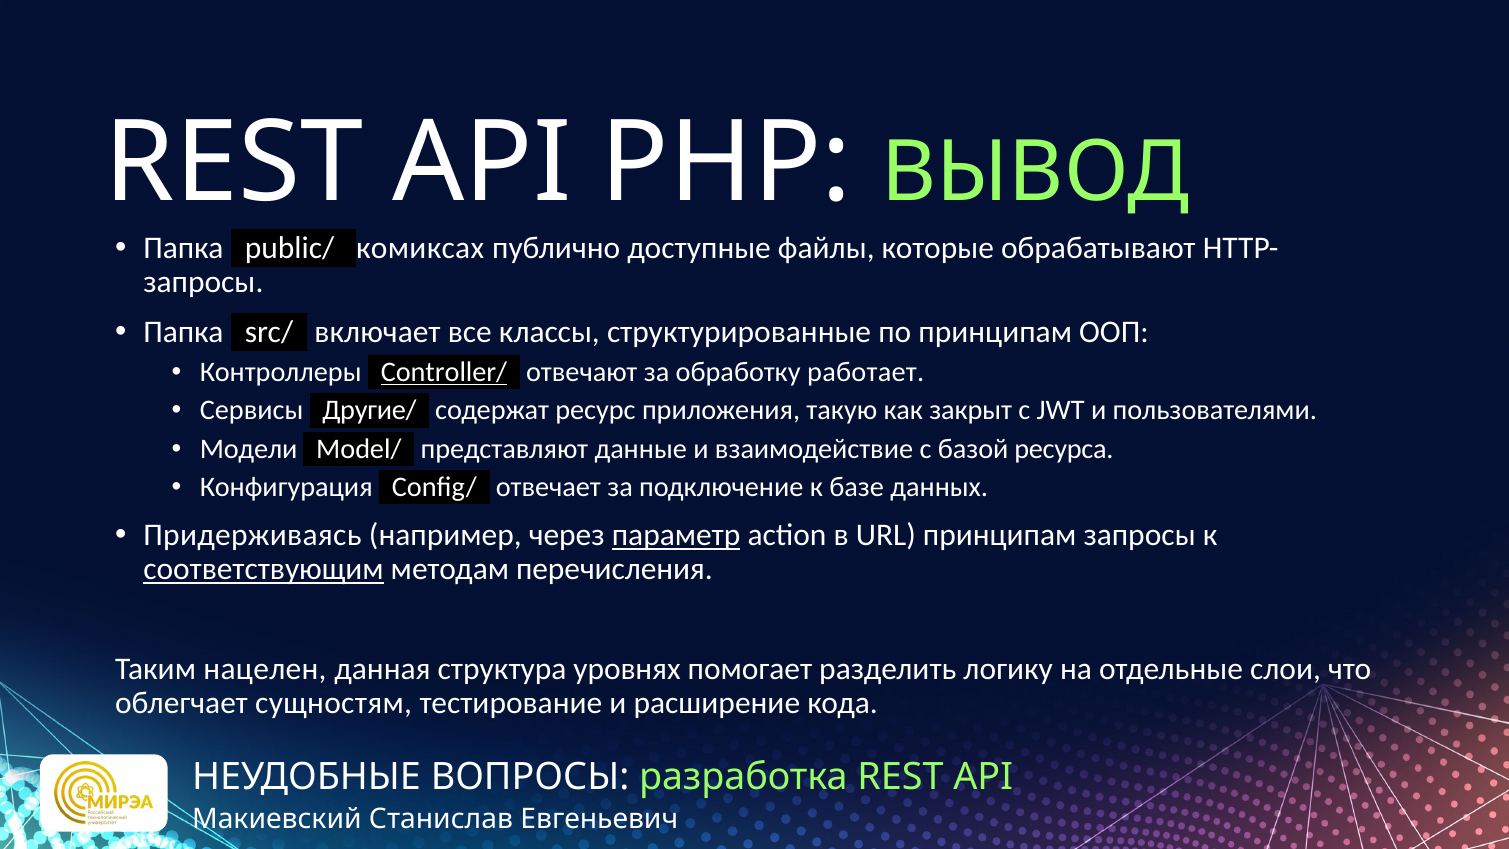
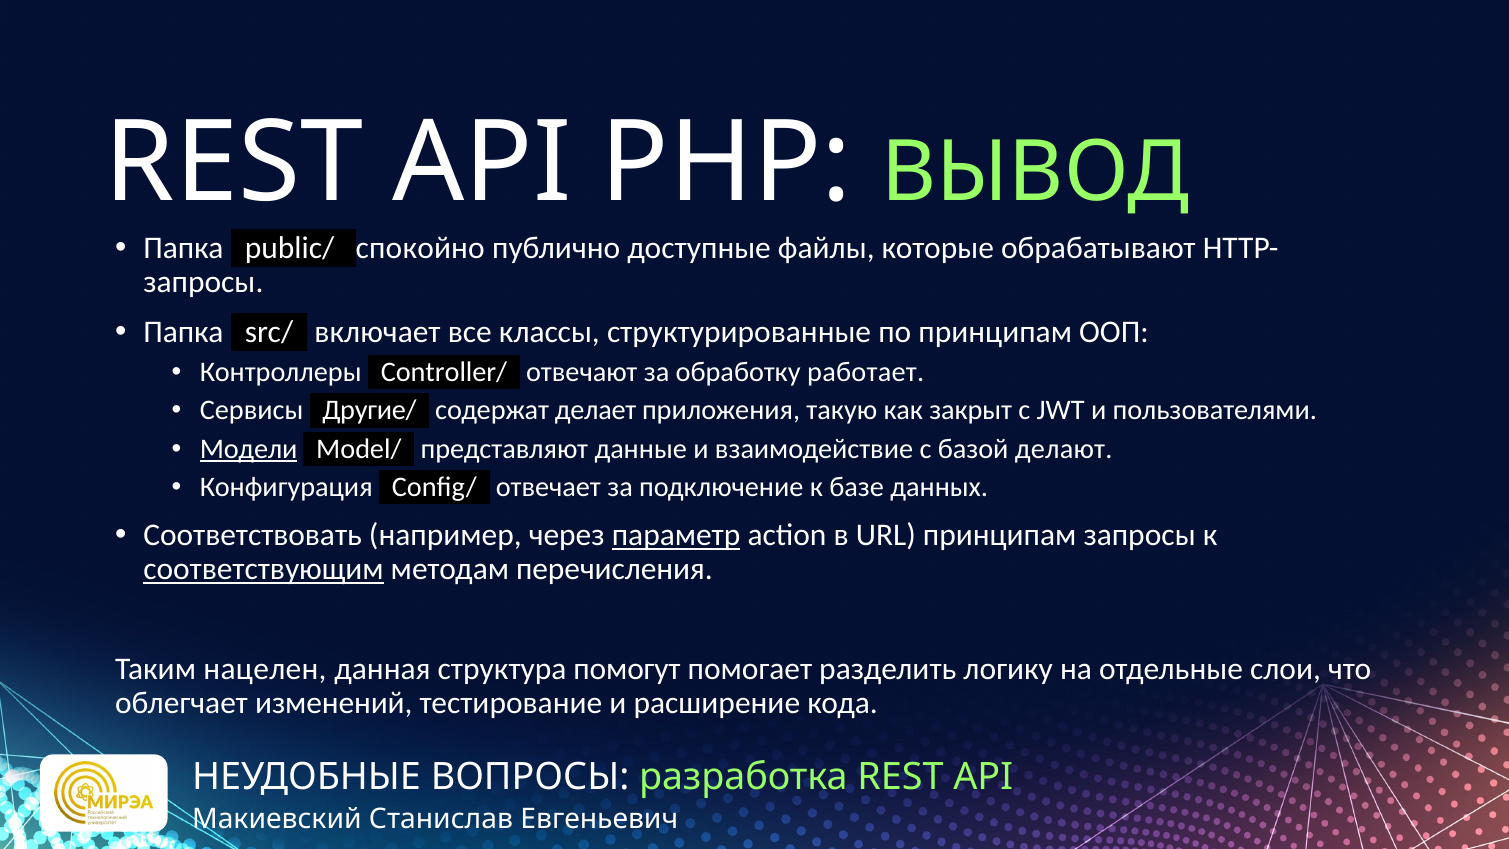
комиксах: комиксах -> спокойно (420, 248)
Controller/ underline: present -> none (444, 372)
ресурс: ресурс -> делает (596, 411)
Модели underline: none -> present (249, 449)
ресурса: ресурса -> делают (1064, 449)
Придерживаясь: Придерживаясь -> Соответствовать (253, 535)
уровнях: уровнях -> помогут (627, 669)
сущностям: сущностям -> изменений (334, 703)
